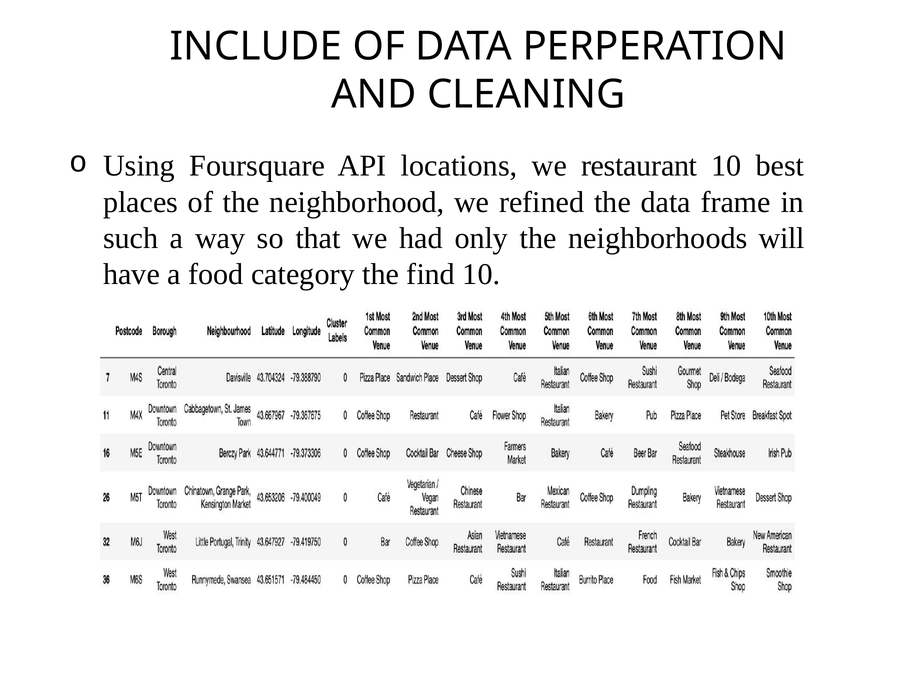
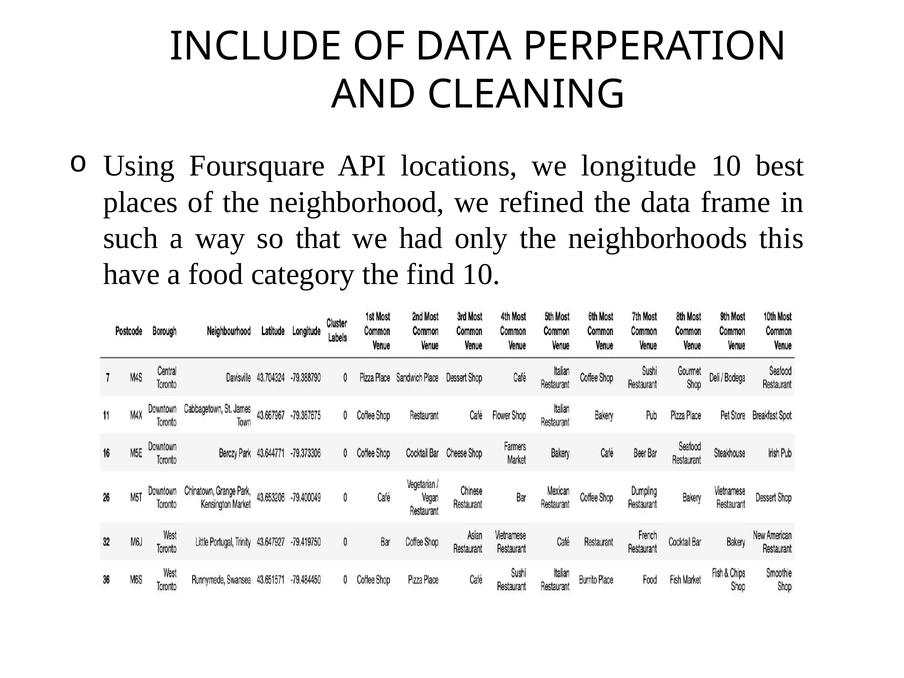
restaurant: restaurant -> longitude (639, 166)
will: will -> this (782, 238)
